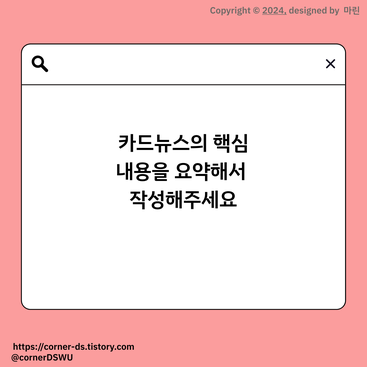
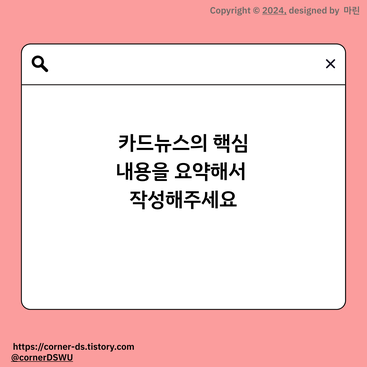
@cornerDSWU underline: none -> present (42, 358)
